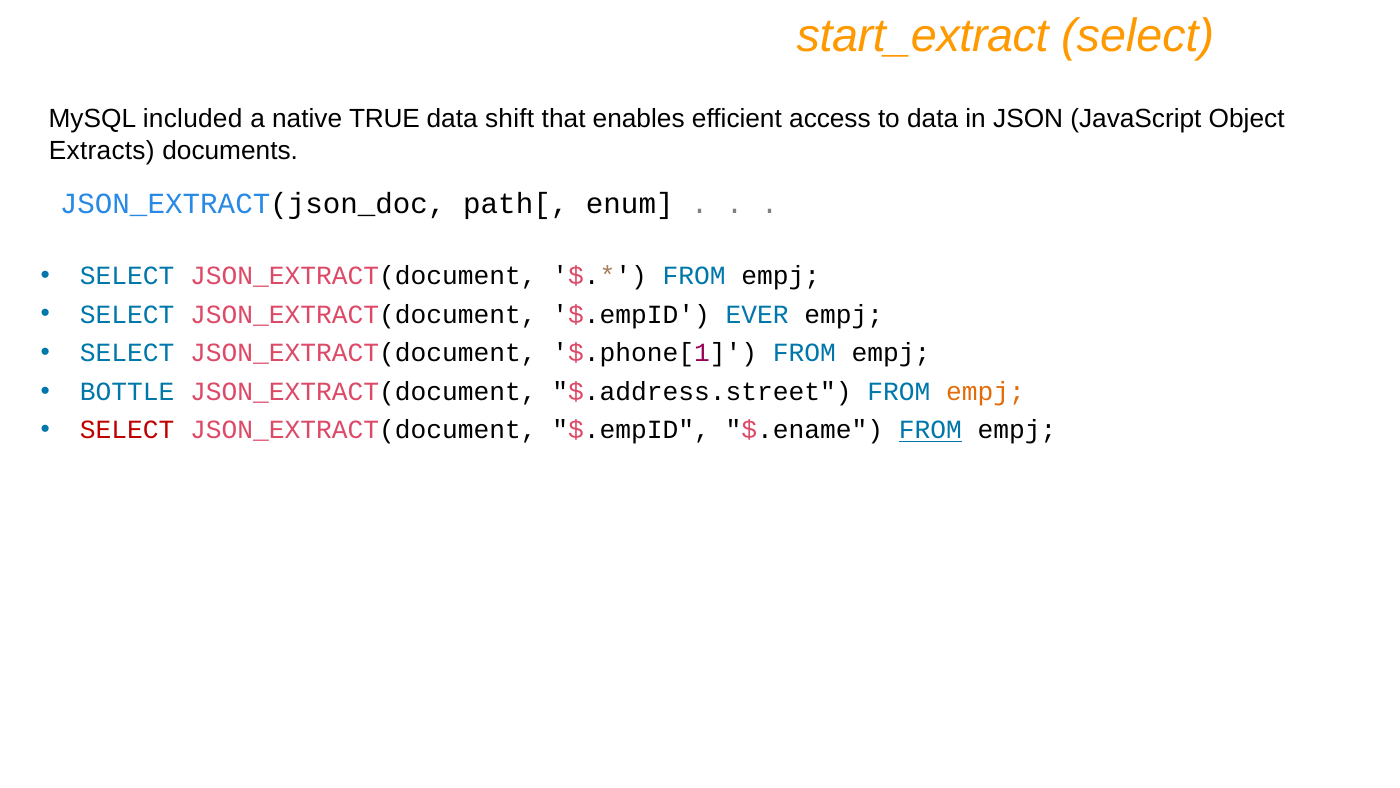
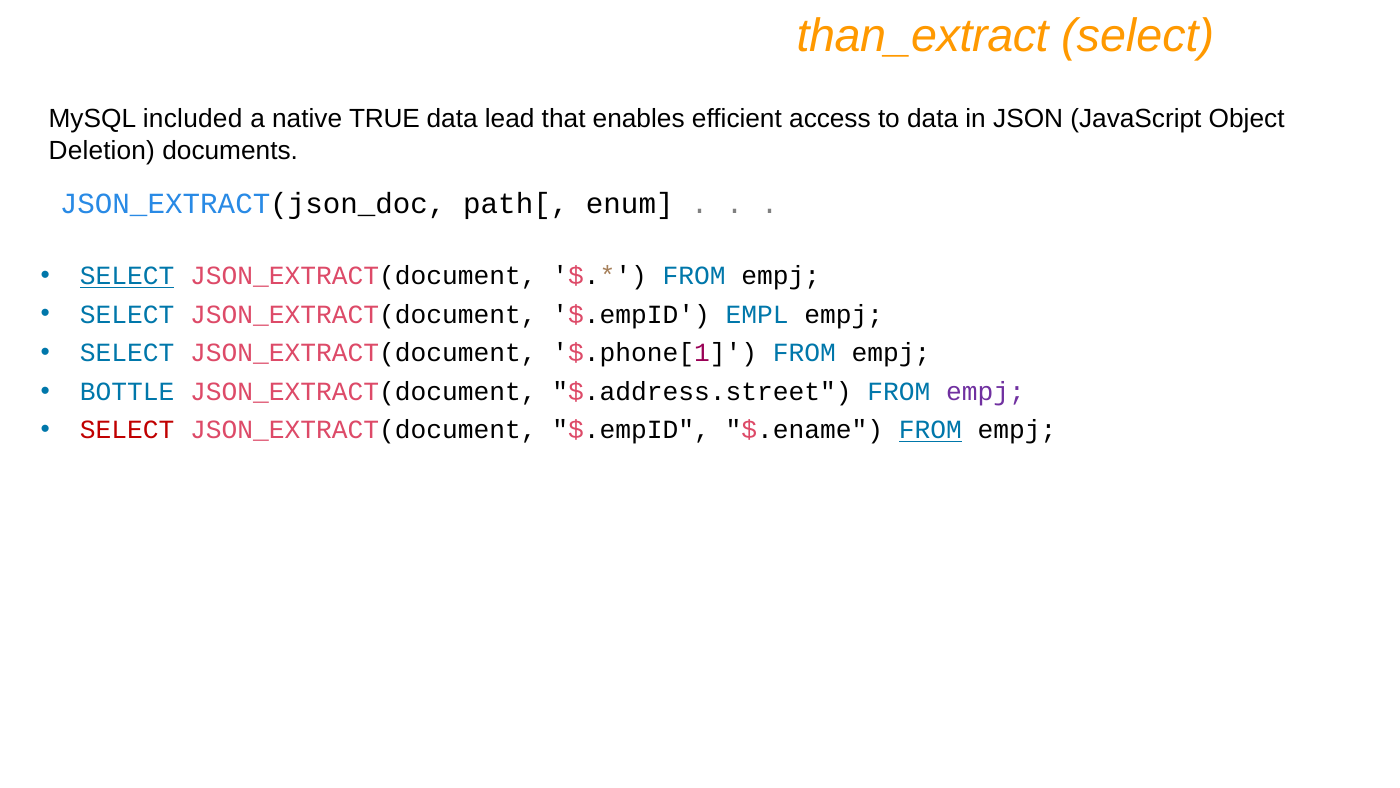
start_extract: start_extract -> than_extract (923, 36)
shift: shift -> lead (510, 119)
Extracts: Extracts -> Deletion (102, 150)
SELECT underline: none -> present (127, 276)
EVER: EVER -> EMPL (757, 315)
empj colour: orange -> purple (986, 391)
